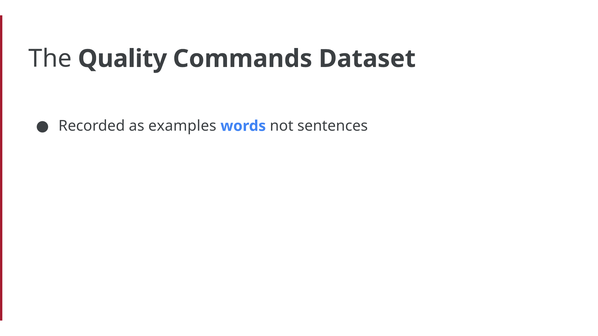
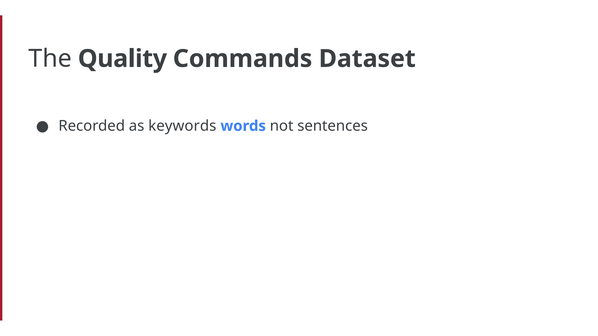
examples: examples -> keywords (182, 126)
